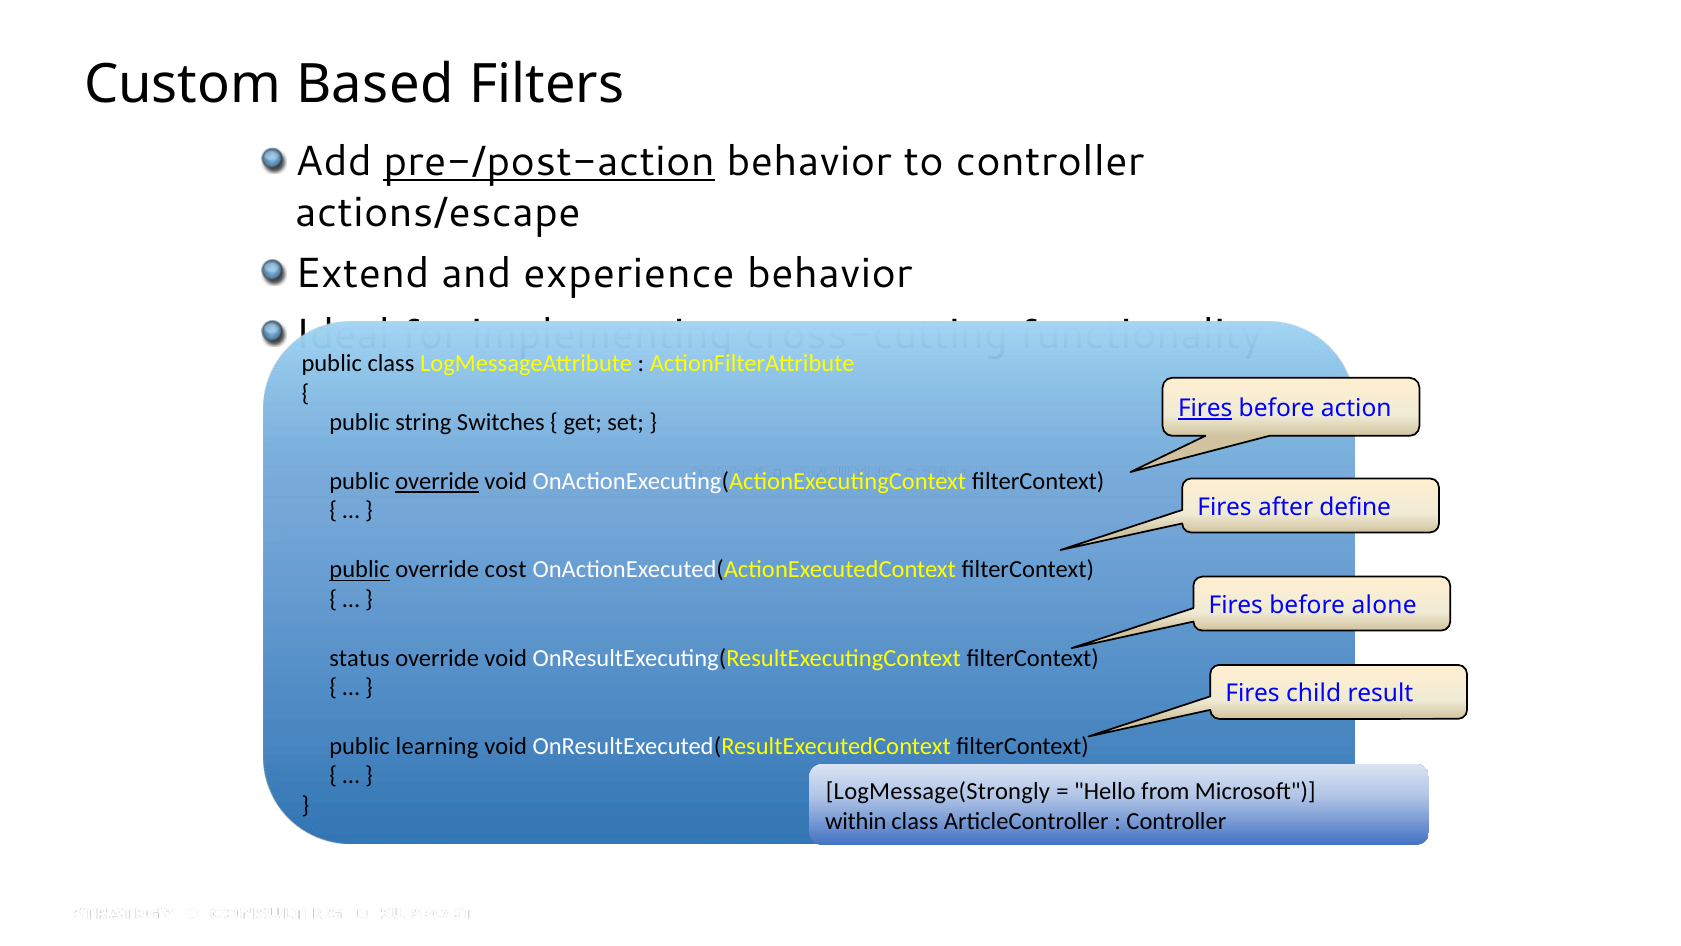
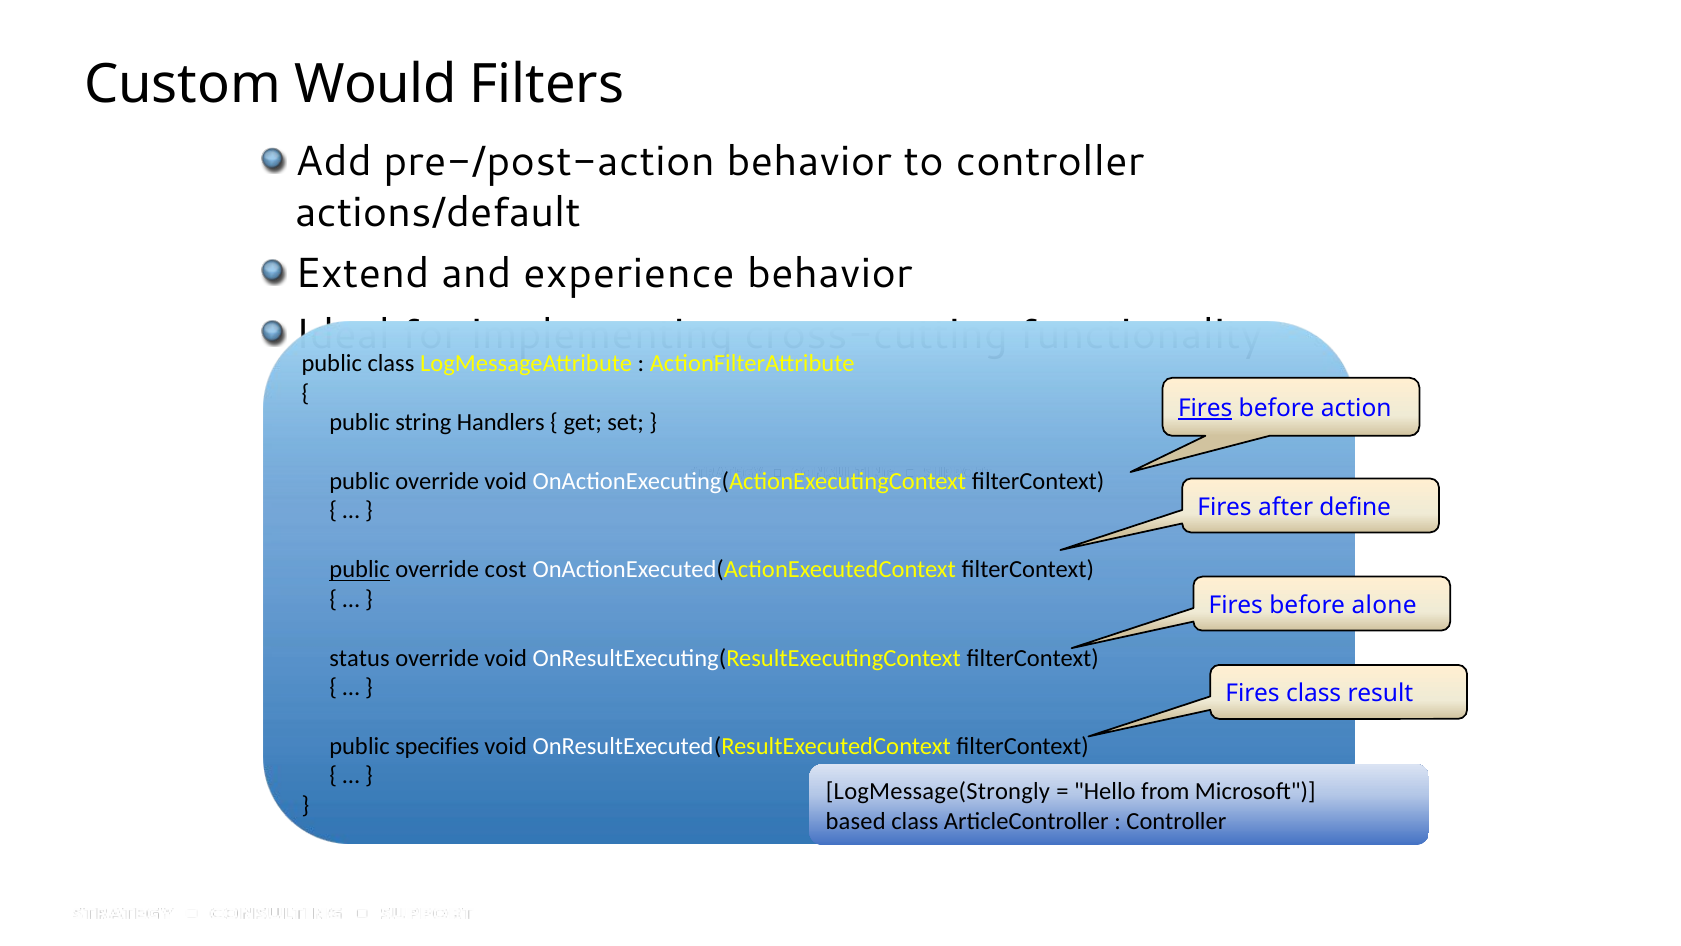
Based: Based -> Would (376, 85)
pre-/post-action underline: present -> none (549, 162)
actions/escape: actions/escape -> actions/default (438, 212)
Switches: Switches -> Handlers (501, 422)
override underline: present -> none (437, 481)
Fires child: child -> class (1314, 693)
learning: learning -> specifies (437, 746)
within: within -> based (856, 821)
